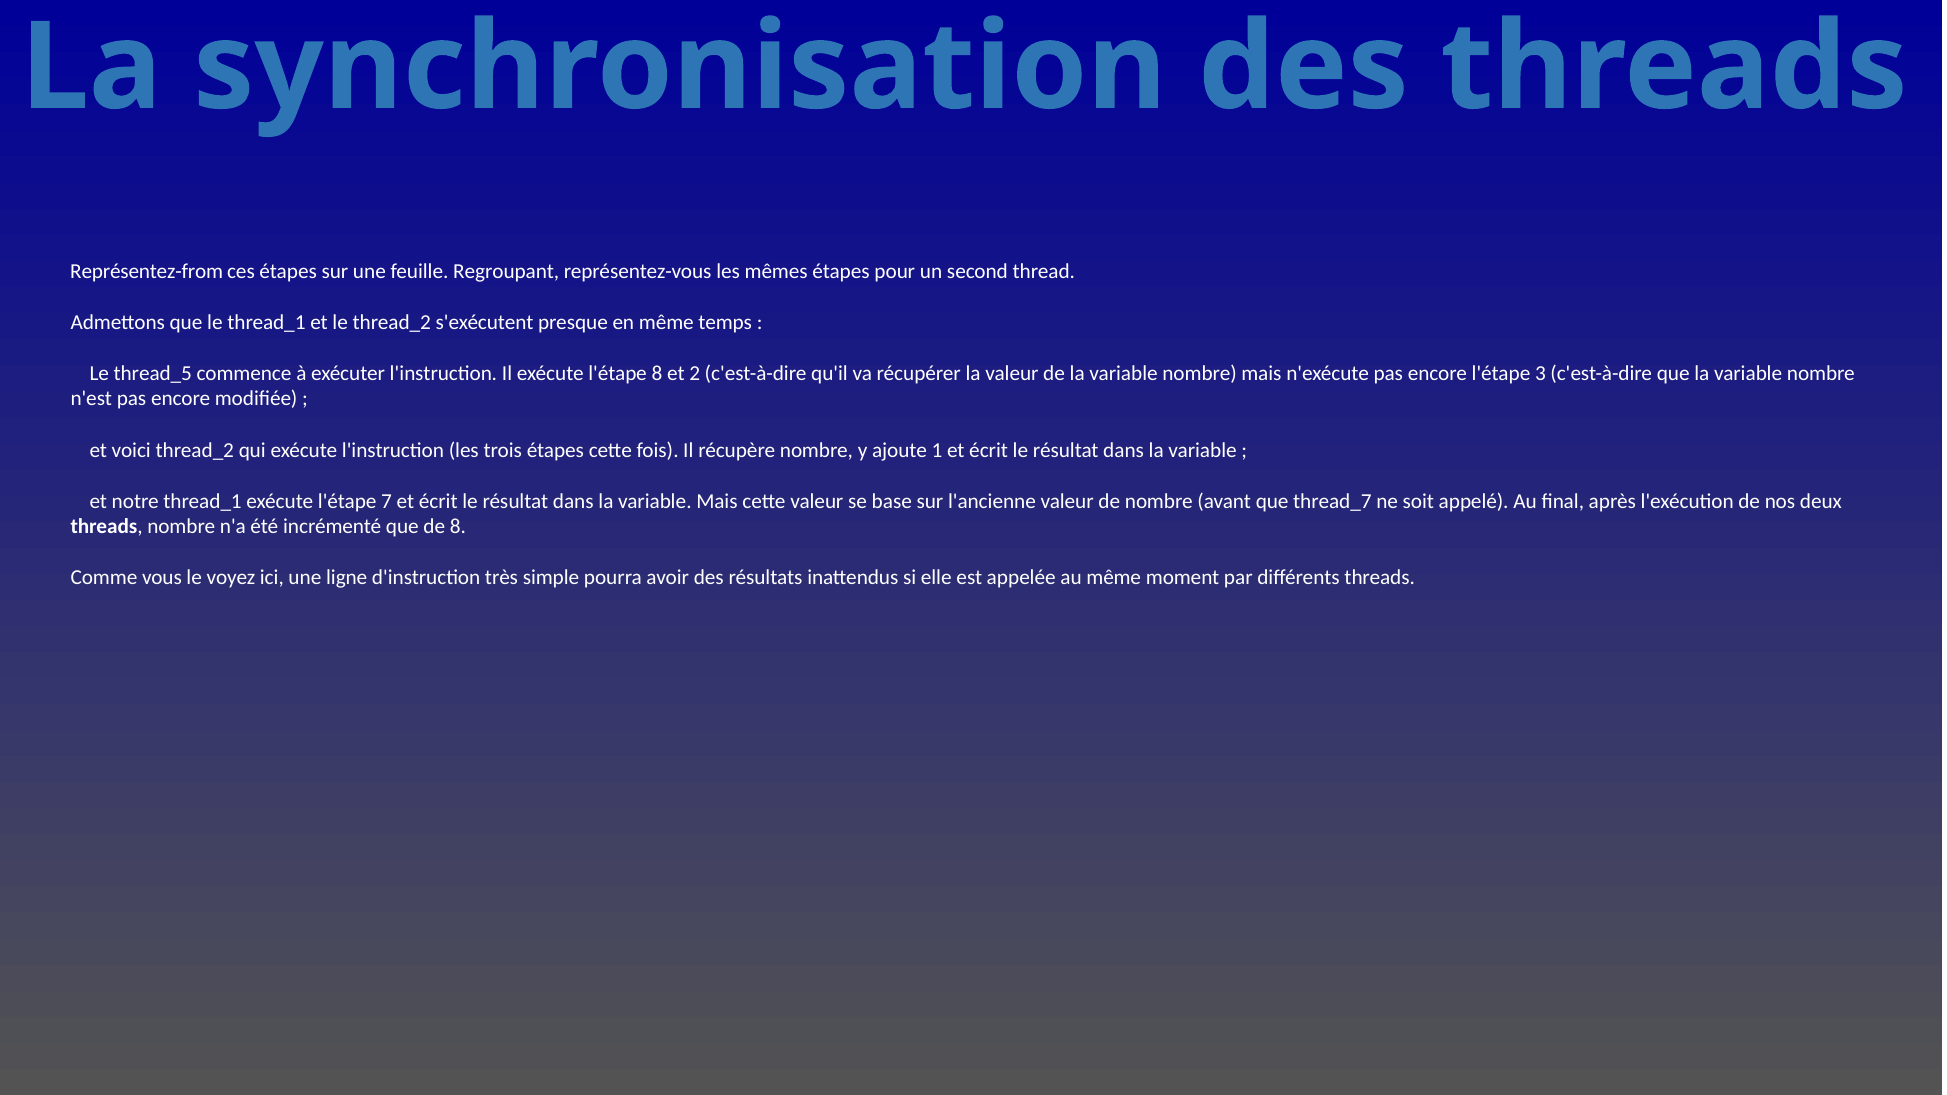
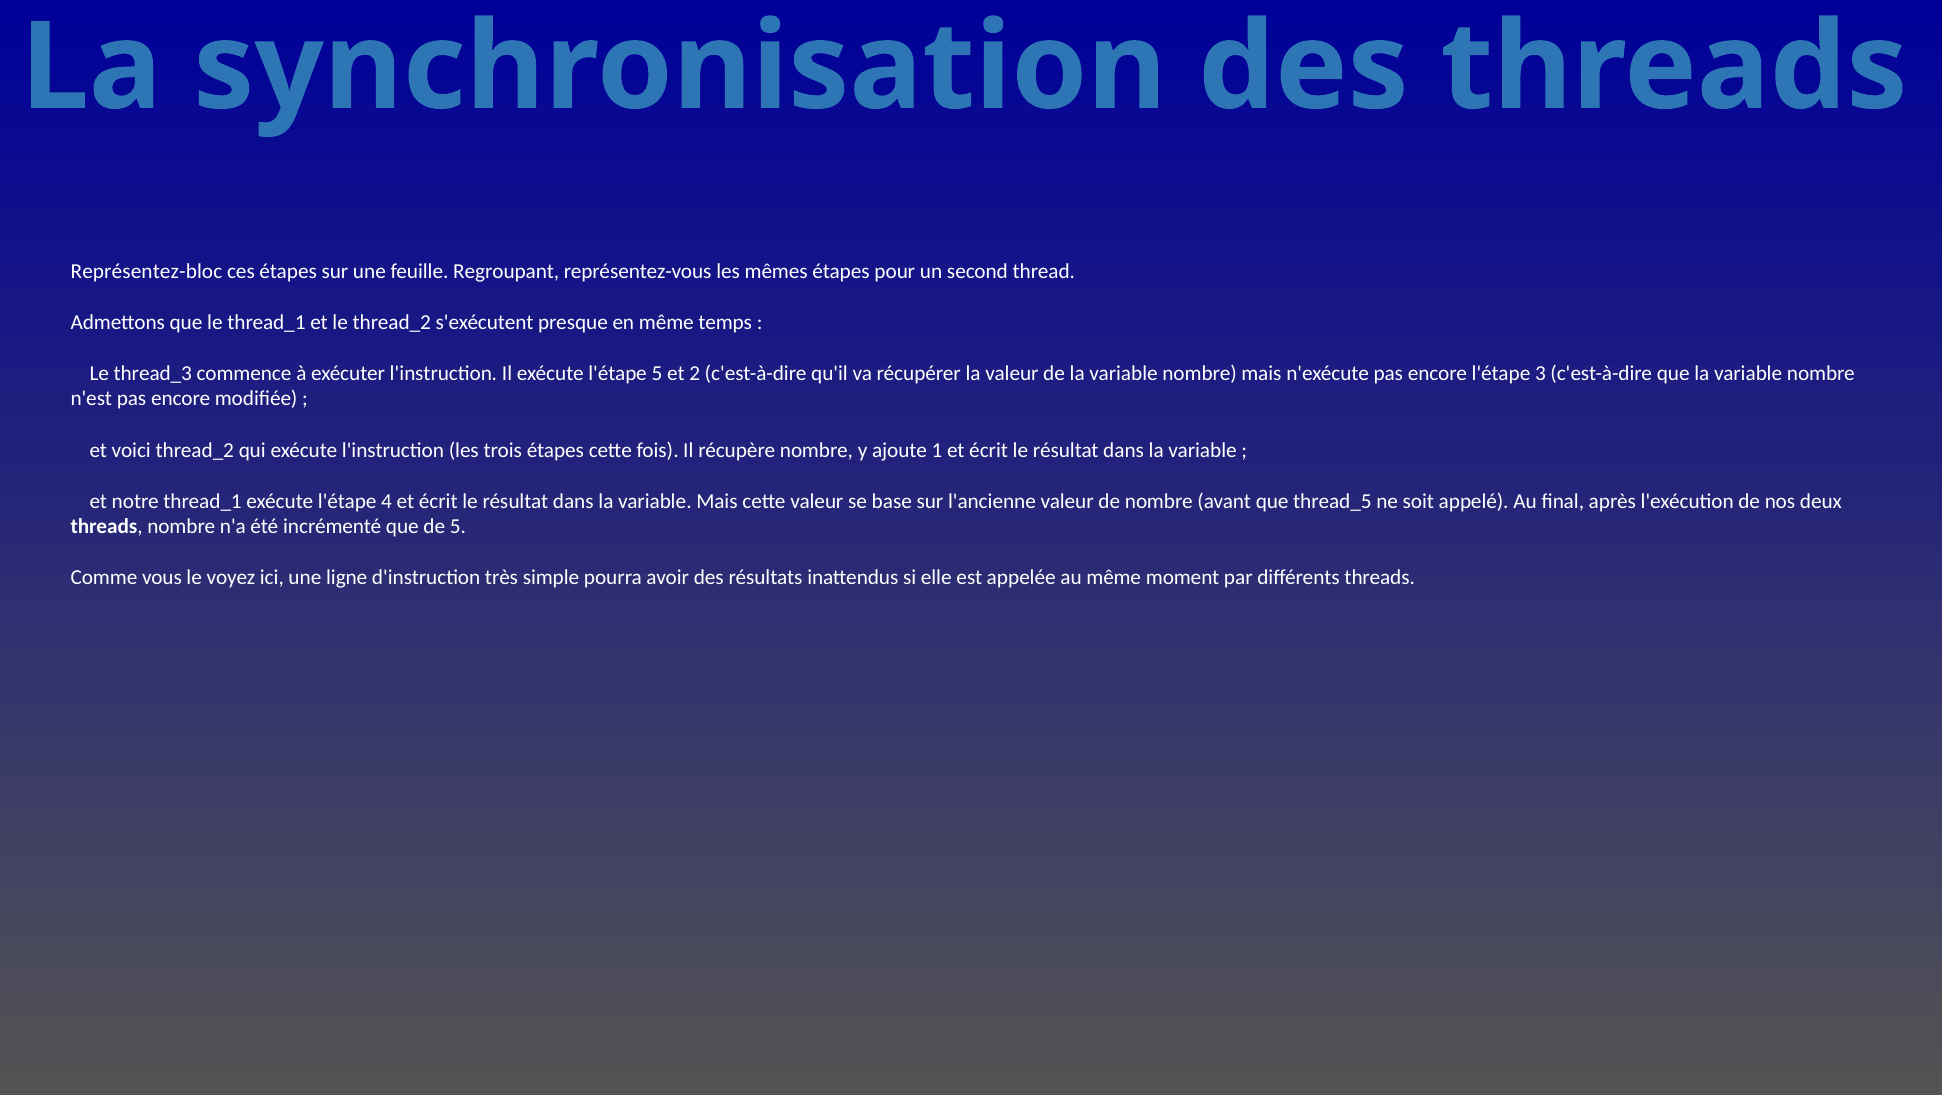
Représentez-from: Représentez-from -> Représentez-bloc (146, 271)
thread_5: thread_5 -> thread_3 (153, 374)
l'étape 8: 8 -> 5 (657, 374)
7: 7 -> 4 (387, 501)
thread_7: thread_7 -> thread_5 (1332, 501)
de 8: 8 -> 5 (458, 527)
